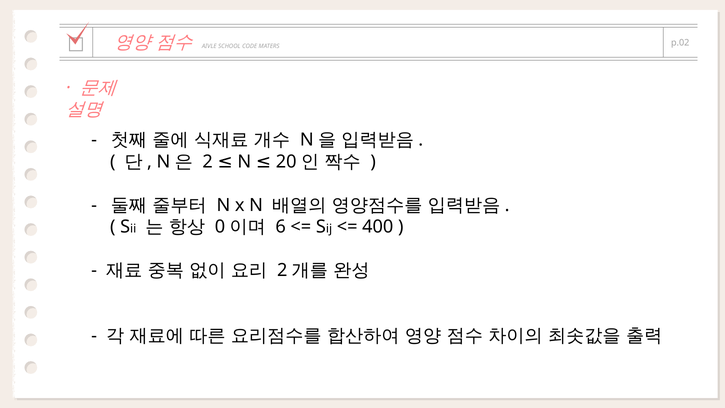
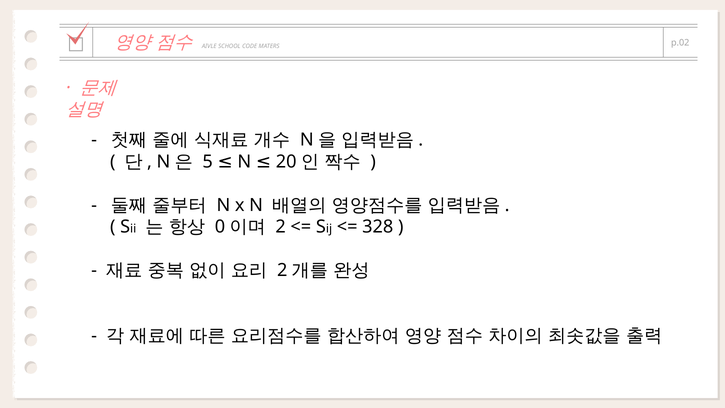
2: 2 -> 5 (208, 162)
6: 6 -> 2 (281, 227)
400: 400 -> 328 (378, 227)
